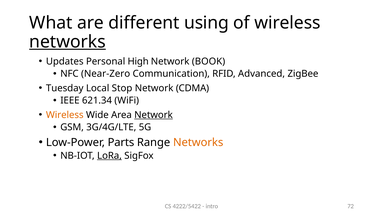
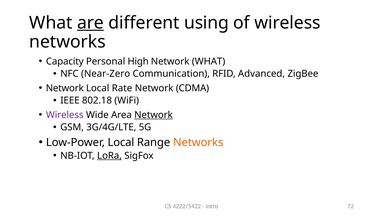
are underline: none -> present (90, 23)
networks underline: present -> none (67, 42)
Updates: Updates -> Capacity (65, 61)
Network BOOK: BOOK -> WHAT (209, 61)
Tuesday: Tuesday -> Network (65, 88)
Stop: Stop -> Rate (122, 88)
621.34: 621.34 -> 802.18 (97, 100)
Wireless colour: orange -> purple (65, 115)
Low-Power Parts: Parts -> Local (121, 142)
